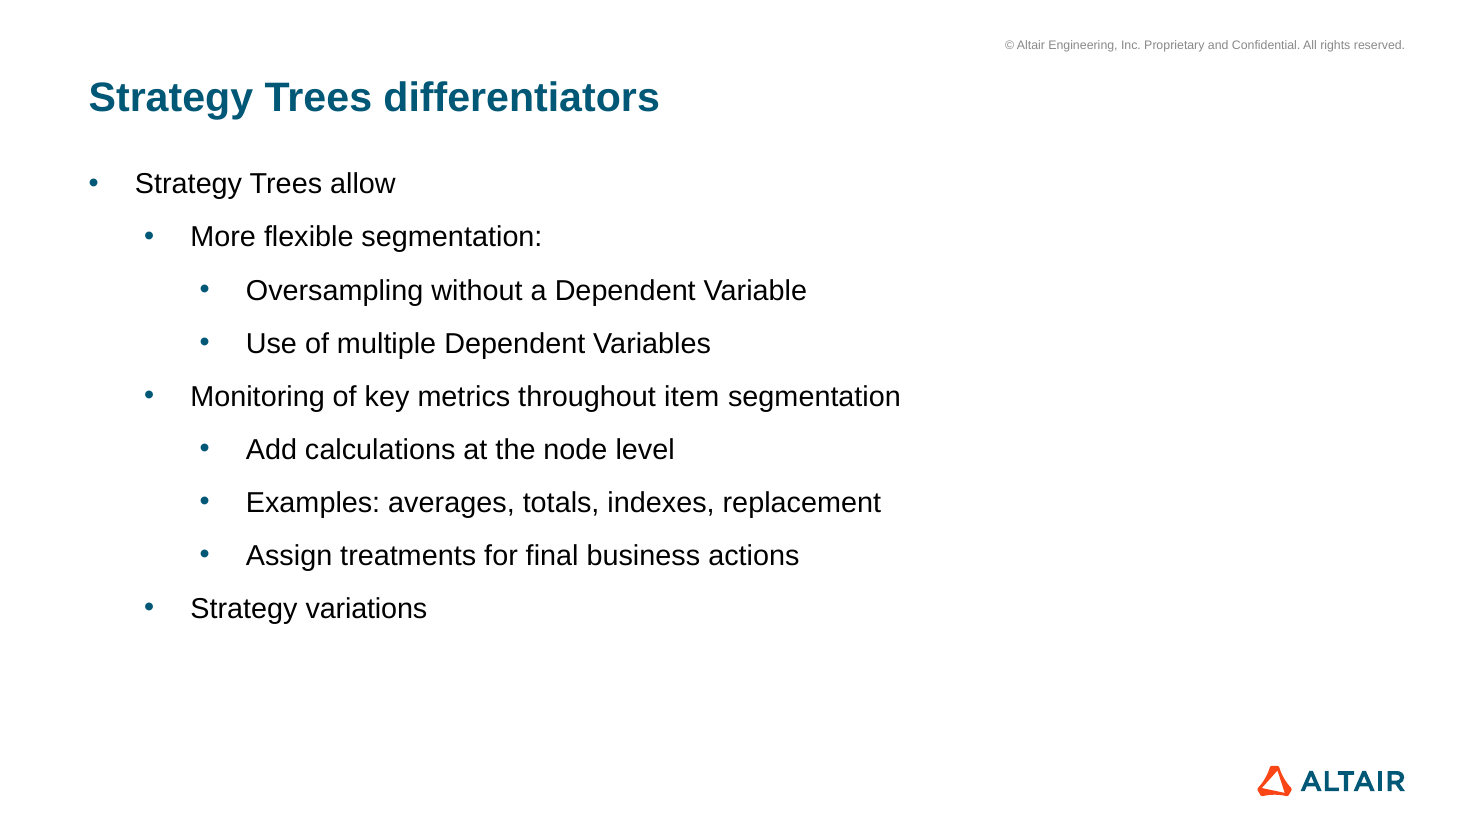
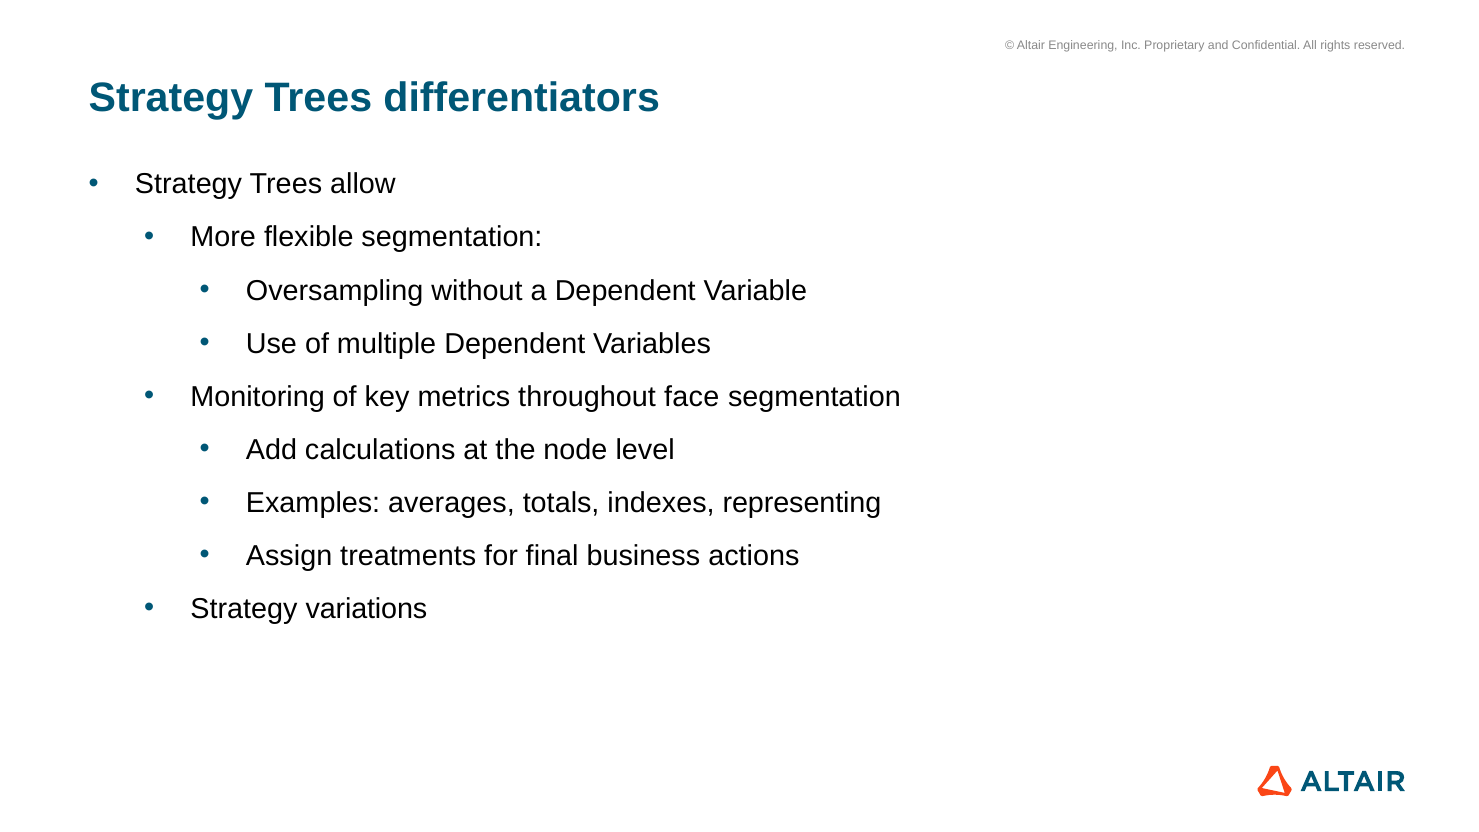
item: item -> face (692, 397)
replacement: replacement -> representing (802, 503)
